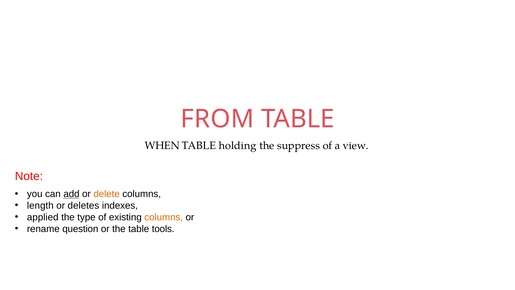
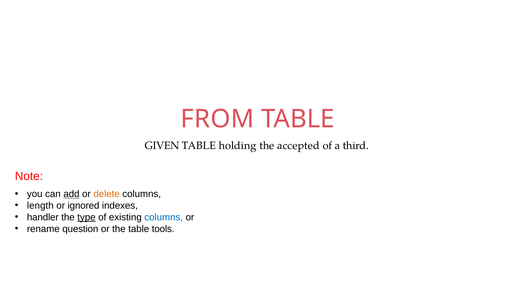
WHEN: WHEN -> GIVEN (162, 145)
suppress: suppress -> accepted (299, 145)
view: view -> third (356, 145)
deletes: deletes -> ignored (84, 205)
applied: applied -> handler (43, 217)
type underline: none -> present (86, 217)
columns colour: orange -> blue (164, 217)
